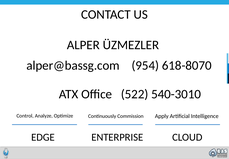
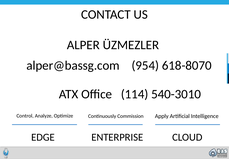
522: 522 -> 114 (135, 94)
